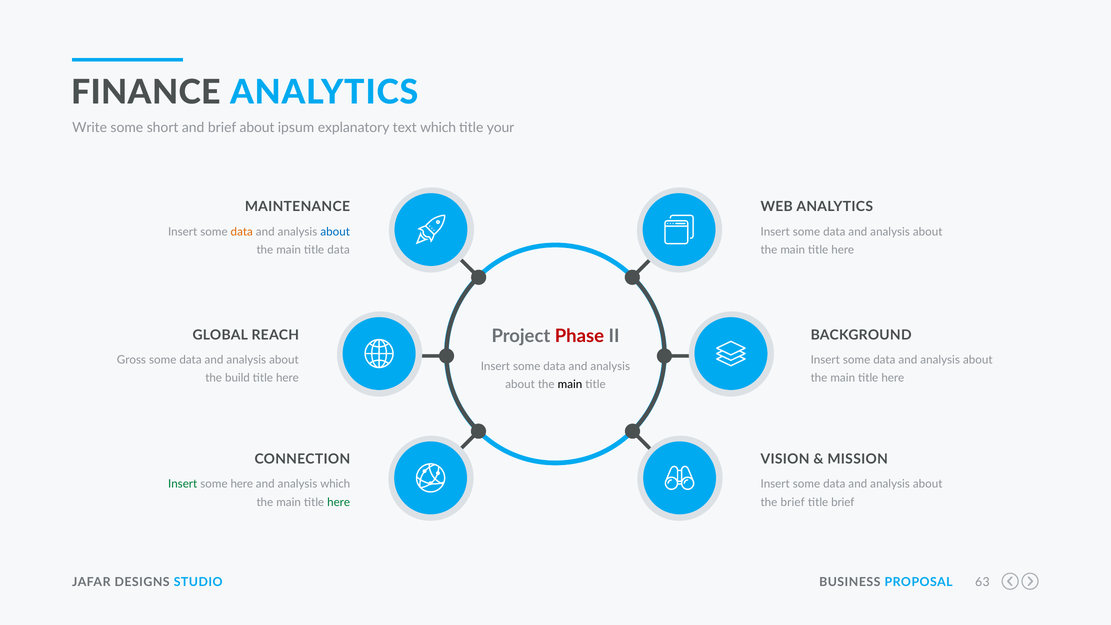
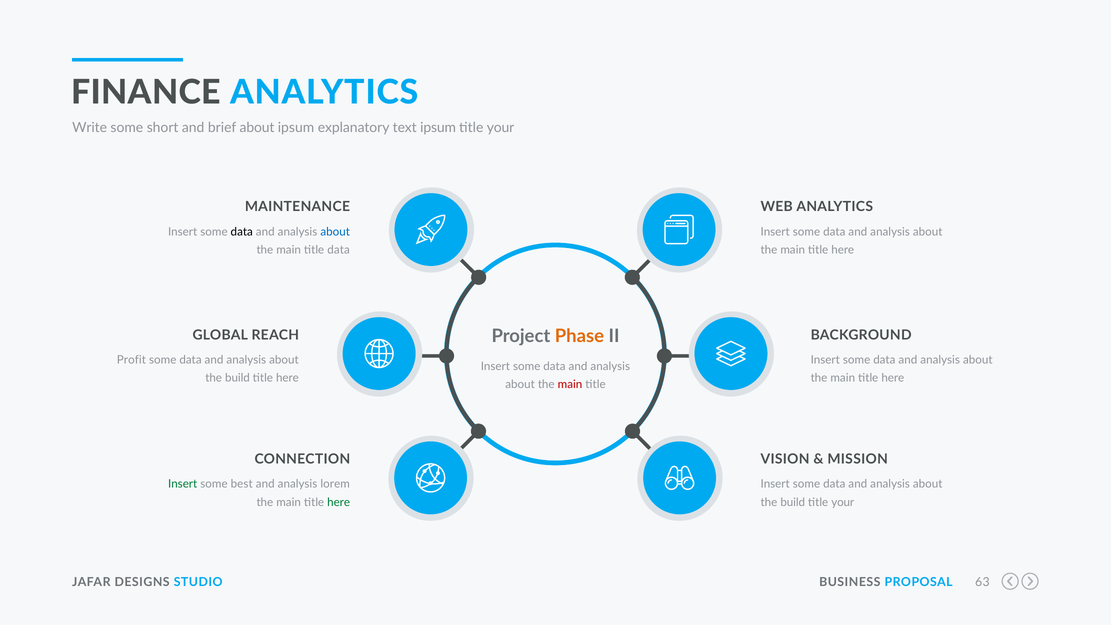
text which: which -> ipsum (438, 128)
data colour: orange -> black (242, 232)
Phase colour: red -> orange (579, 336)
Gross: Gross -> Profit (131, 360)
main colour: black -> red (570, 384)
some here: here -> best (242, 484)
analysis which: which -> lorem (335, 484)
brief: brief -> build (793, 502)
brief: brief -> your (843, 502)
